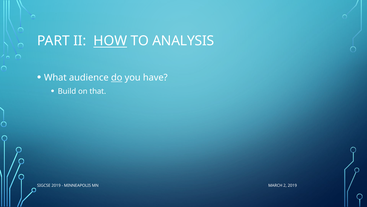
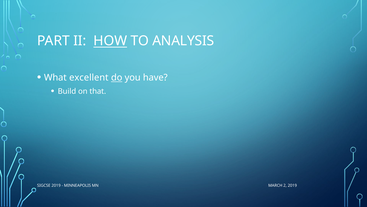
audience: audience -> excellent (89, 77)
